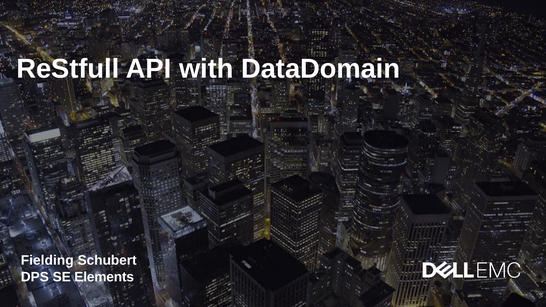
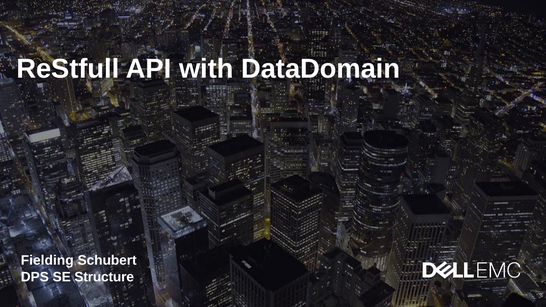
Elements: Elements -> Structure (104, 277)
